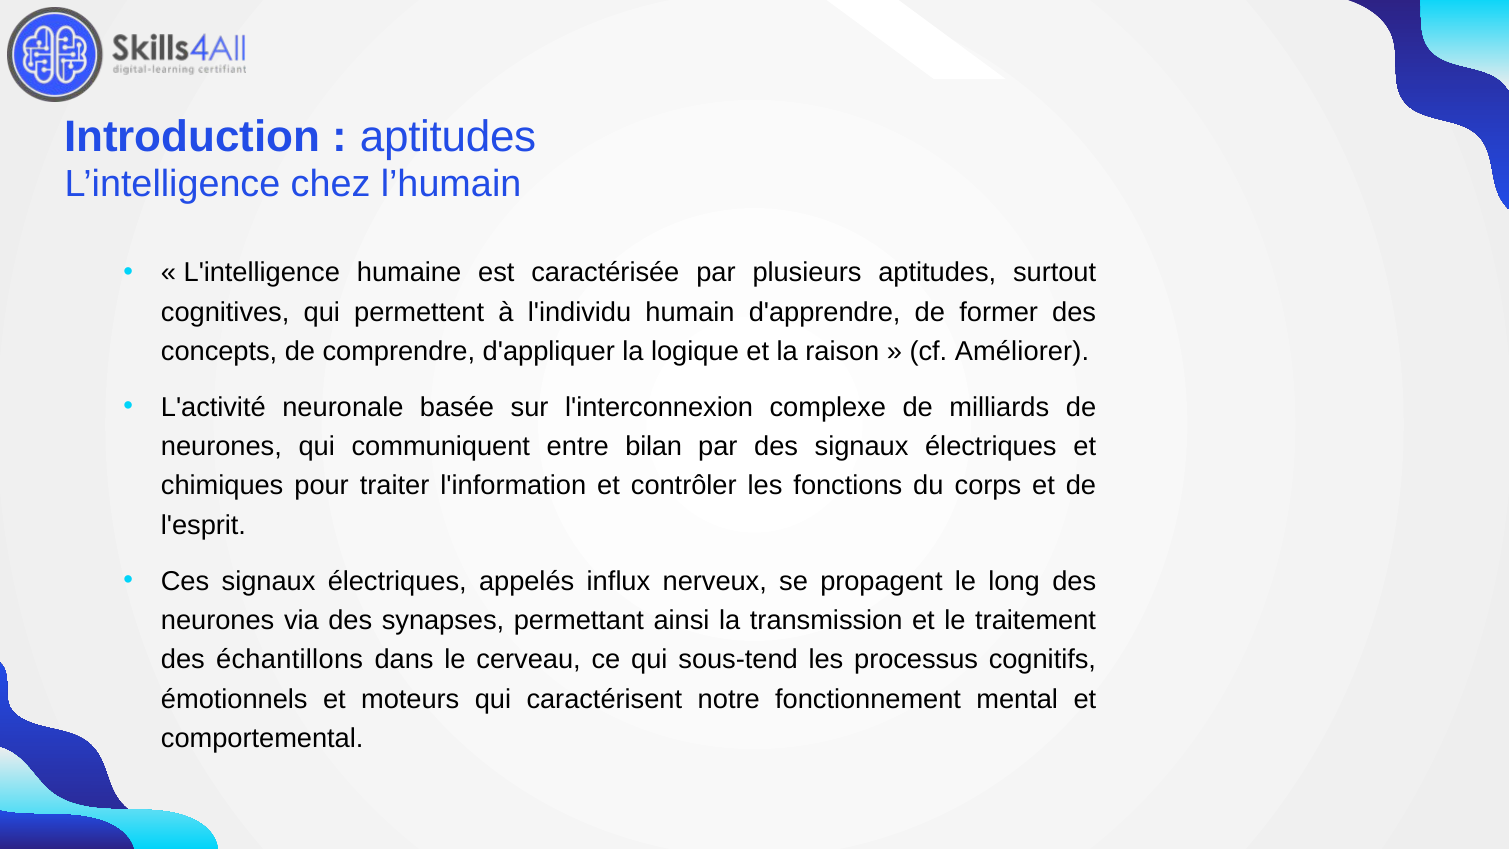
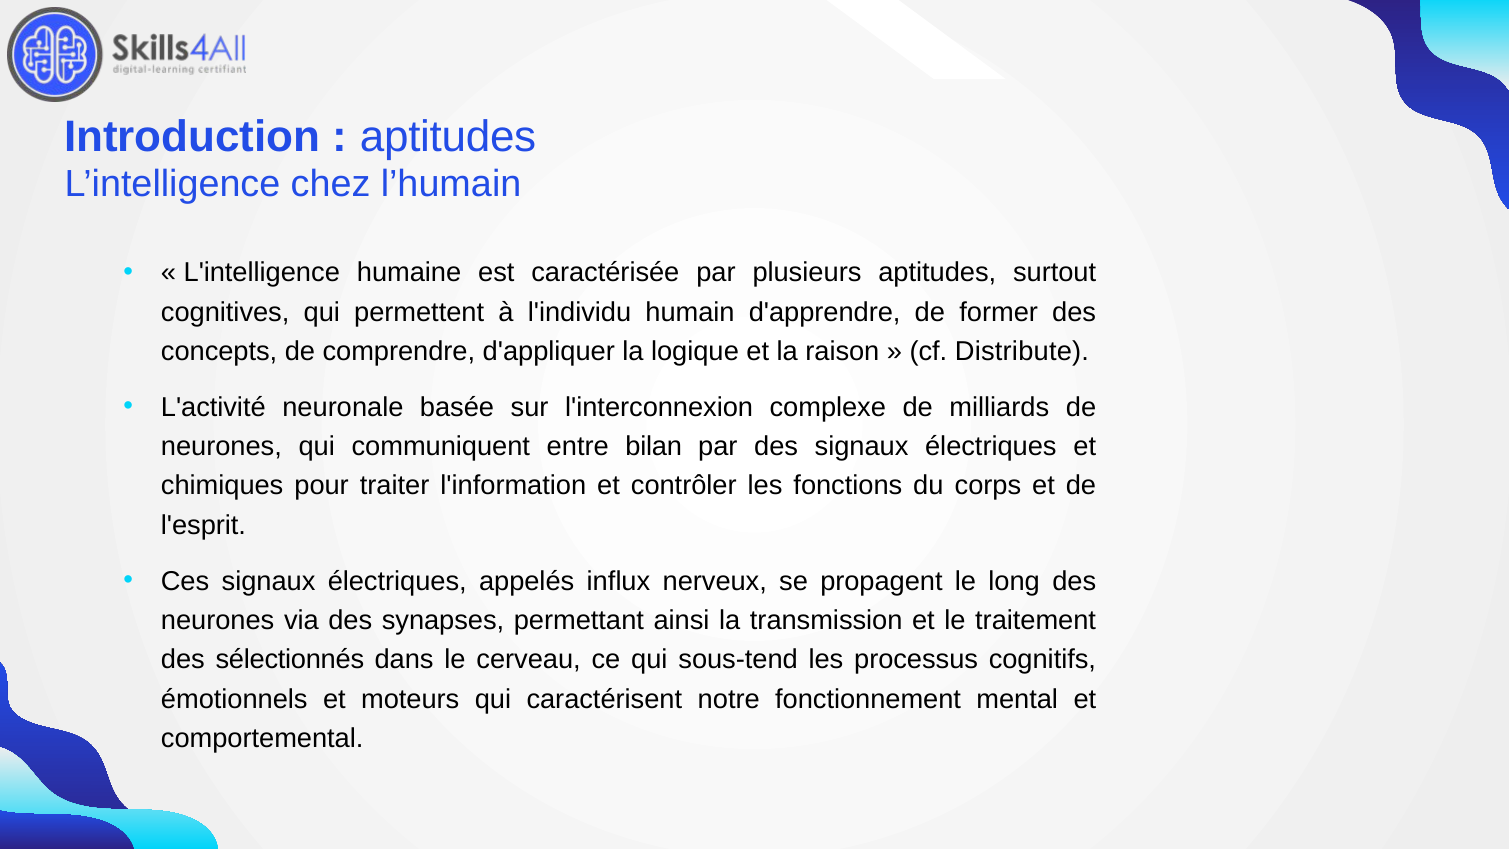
Améliorer: Améliorer -> Distribute (1022, 351)
échantillons: échantillons -> sélectionnés (290, 660)
